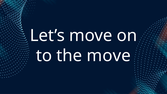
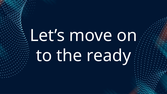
the move: move -> ready (109, 56)
